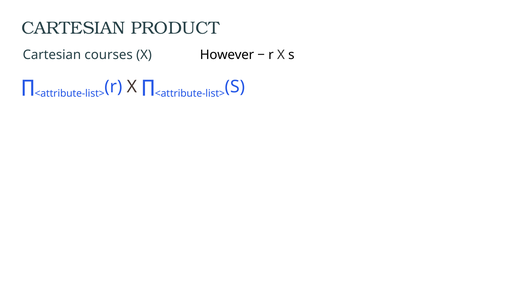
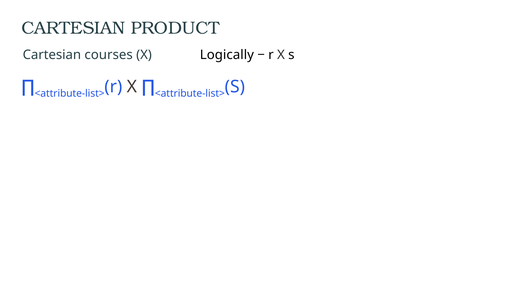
However: However -> Logically (227, 55)
